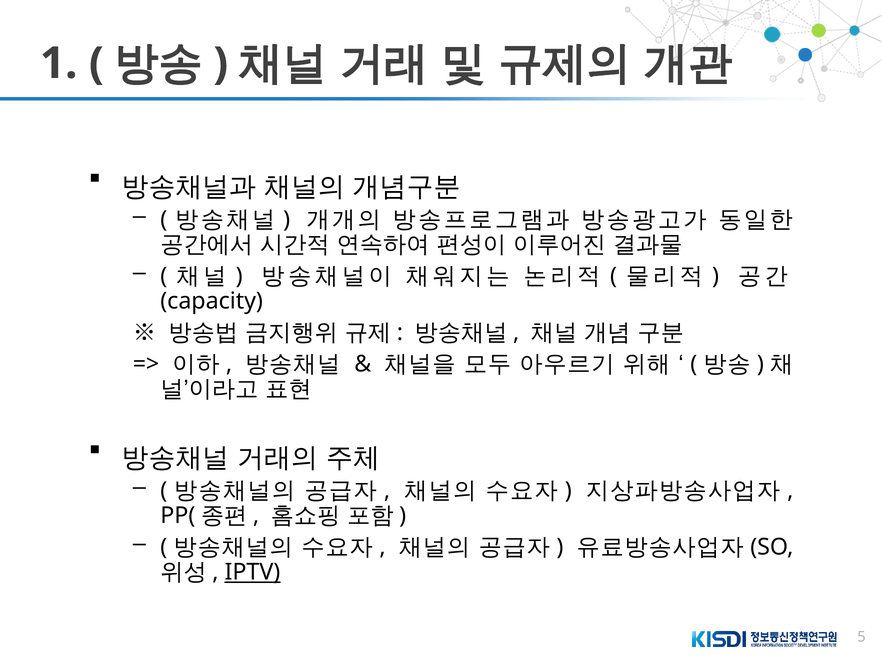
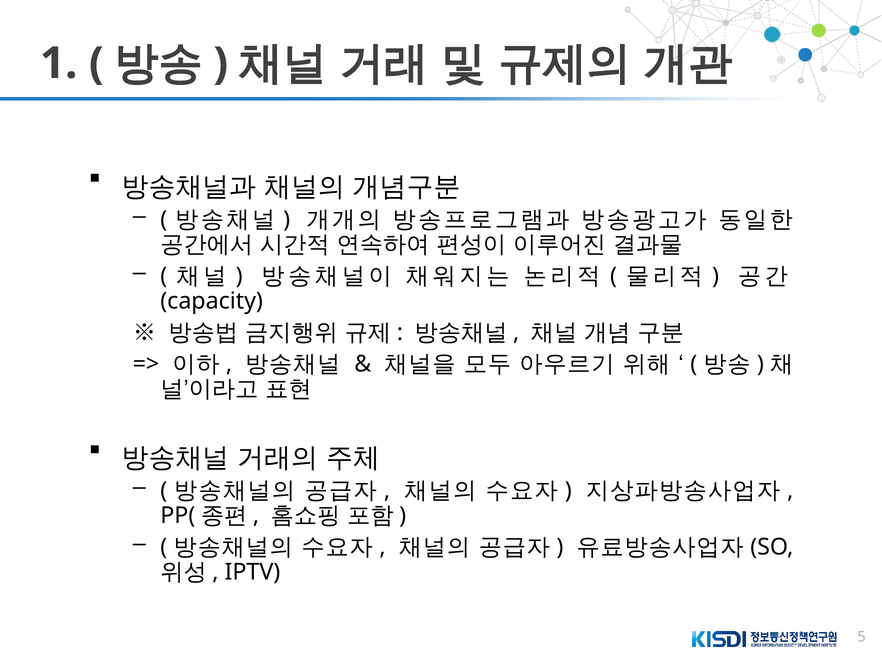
IPTV underline: present -> none (252, 572)
